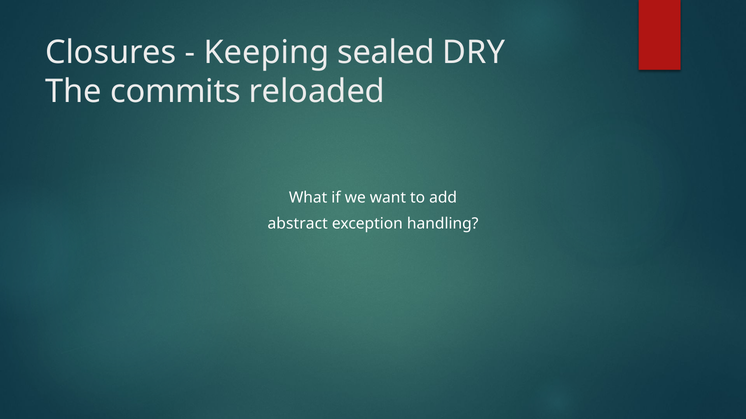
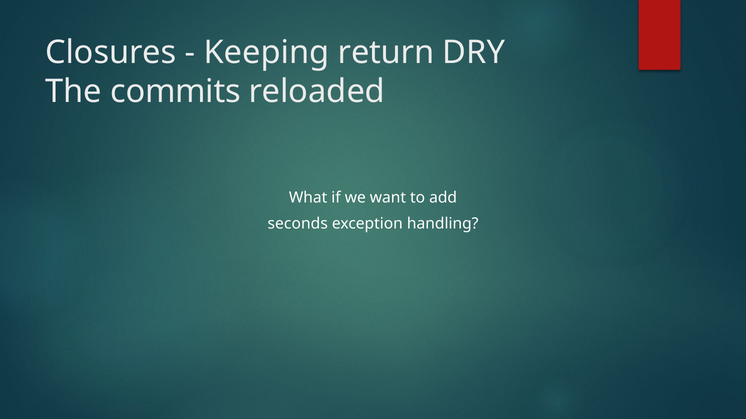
sealed: sealed -> return (386, 52)
abstract: abstract -> seconds (298, 224)
